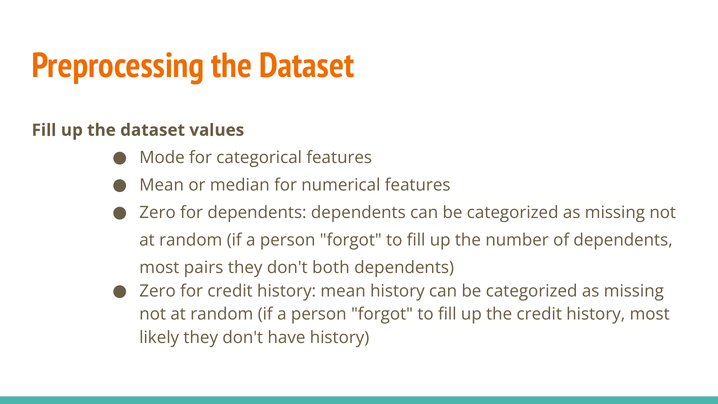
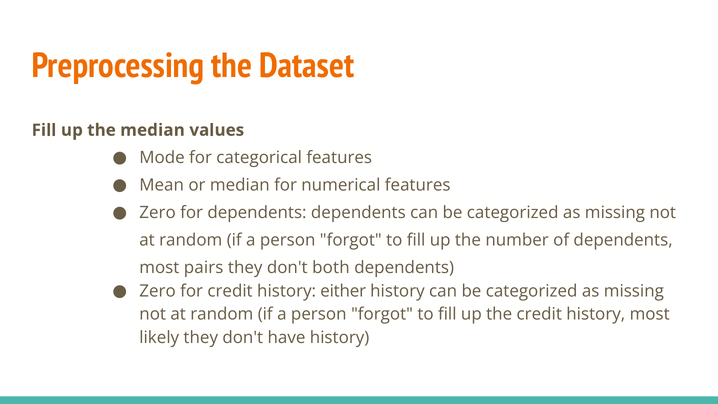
up the dataset: dataset -> median (153, 130)
history mean: mean -> either (343, 291)
